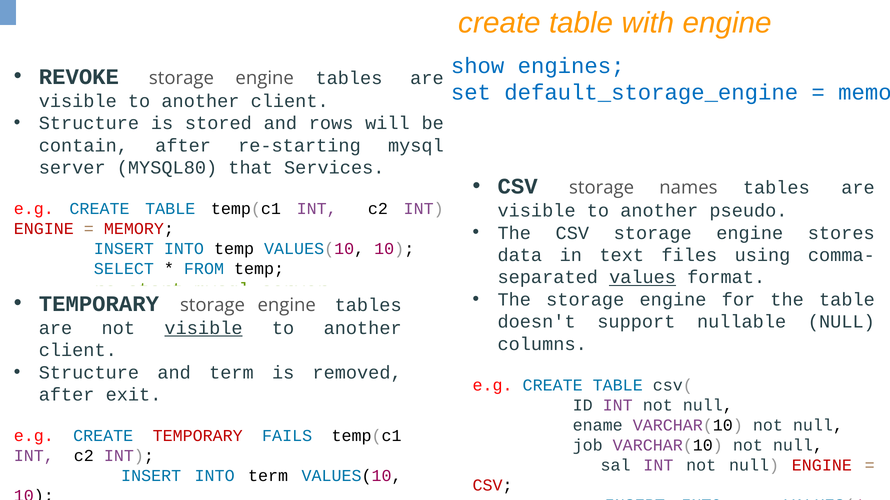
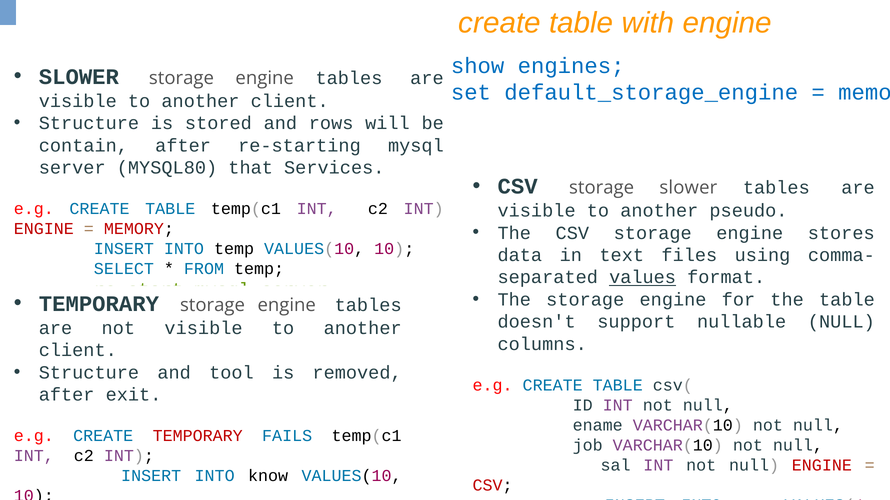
REVOKE: REVOKE -> SLOWER (79, 77)
storage names: names -> slower (688, 188)
visible underline: present -> none (204, 328)
and term: term -> tool (231, 373)
INTO term: term -> know (268, 476)
